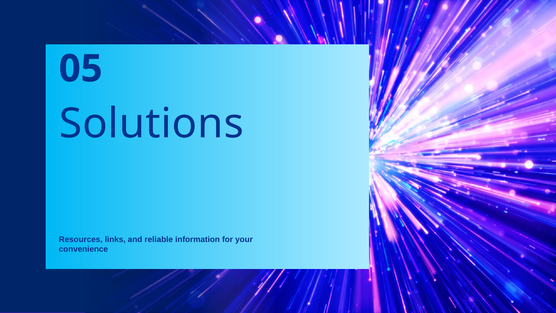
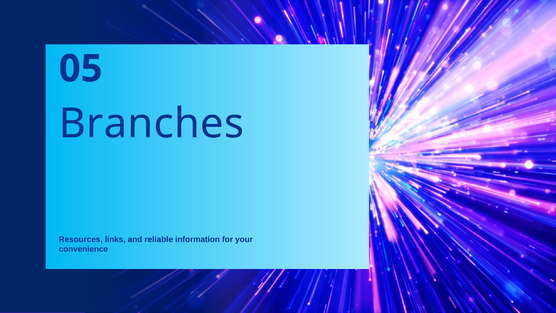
Solutions: Solutions -> Branches (151, 124)
